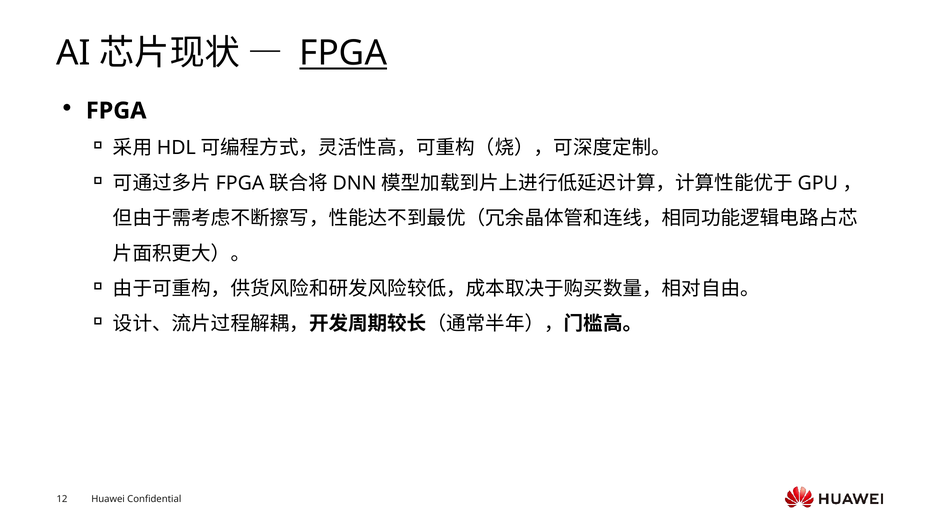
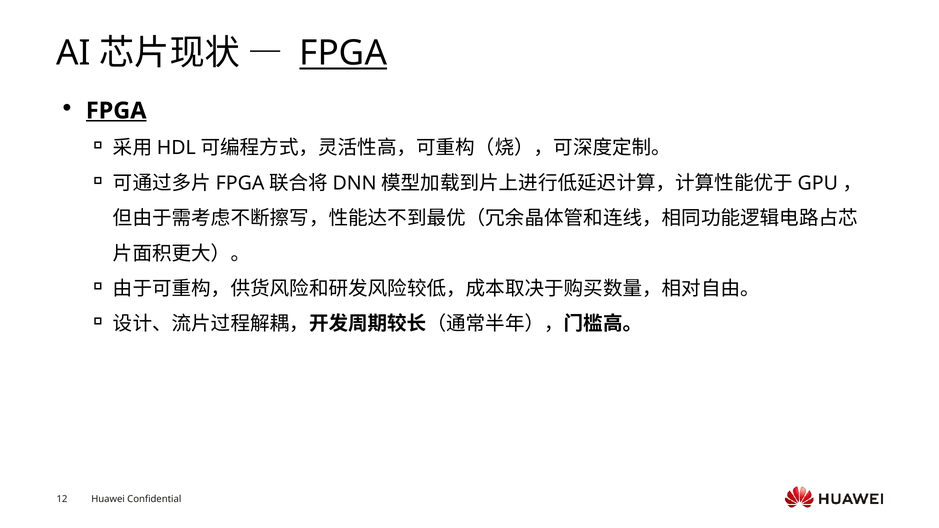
FPGA underline: none -> present (116, 111)
